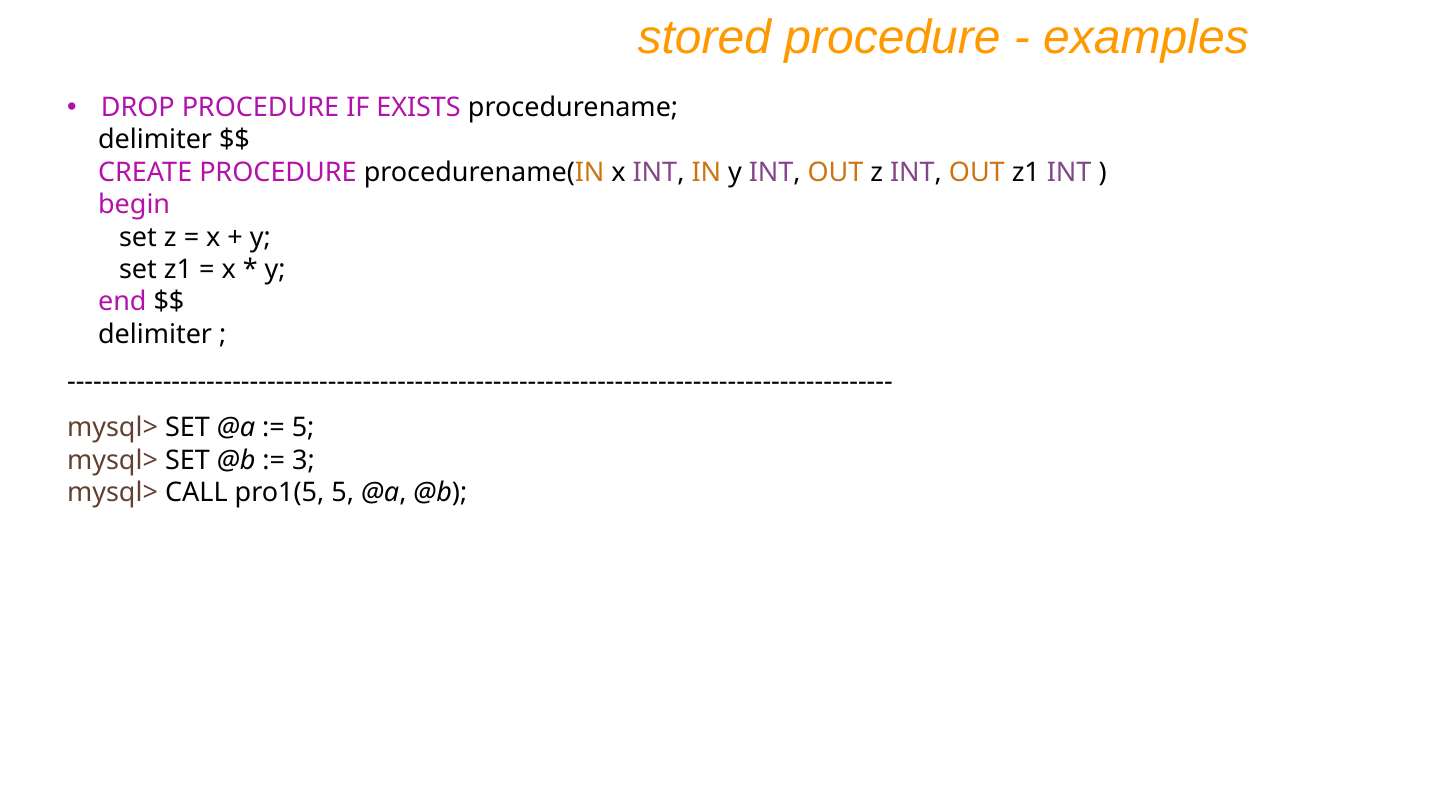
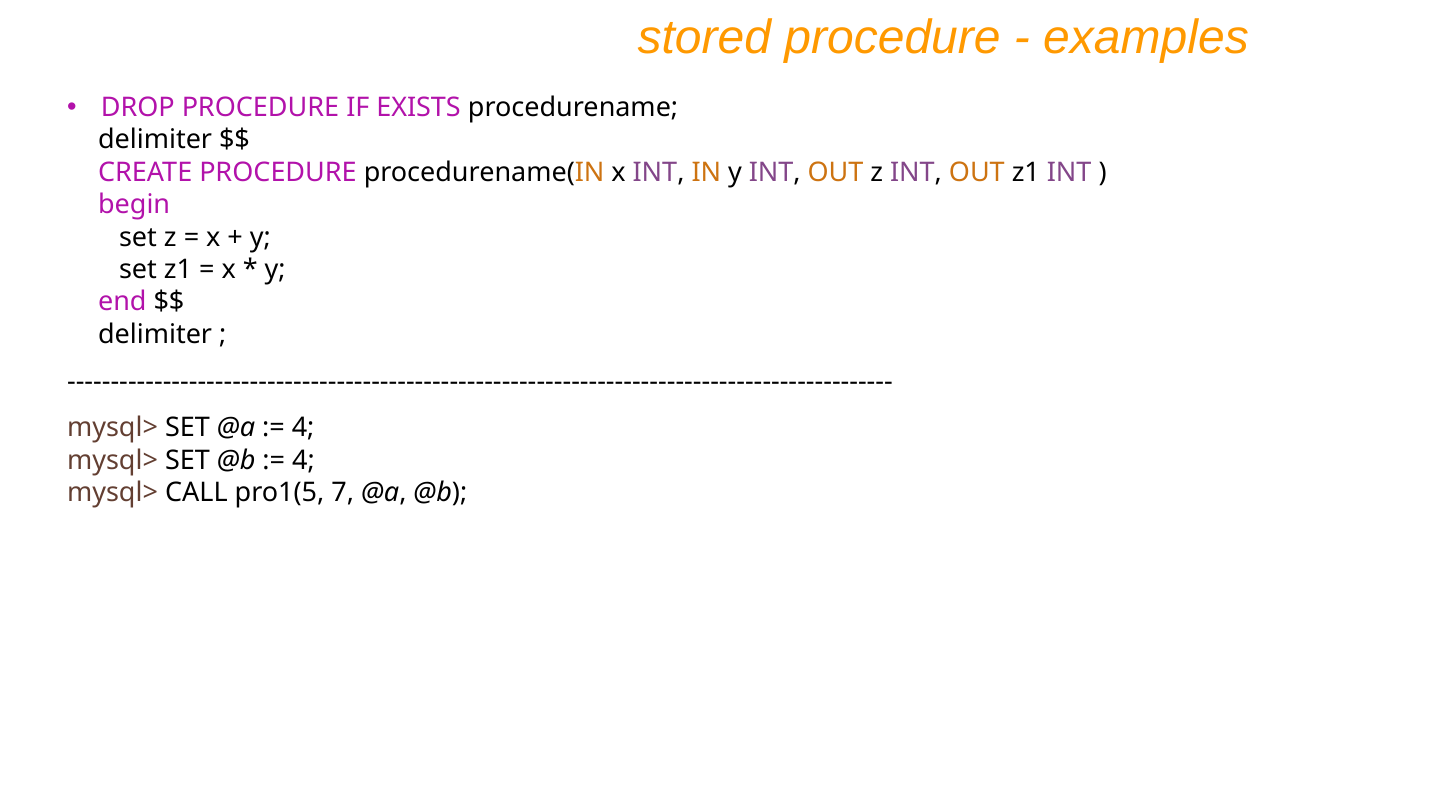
5: 5 -> 4 (303, 428)
3: 3 -> 4 (303, 460)
pro1(5 5: 5 -> 7 (343, 493)
